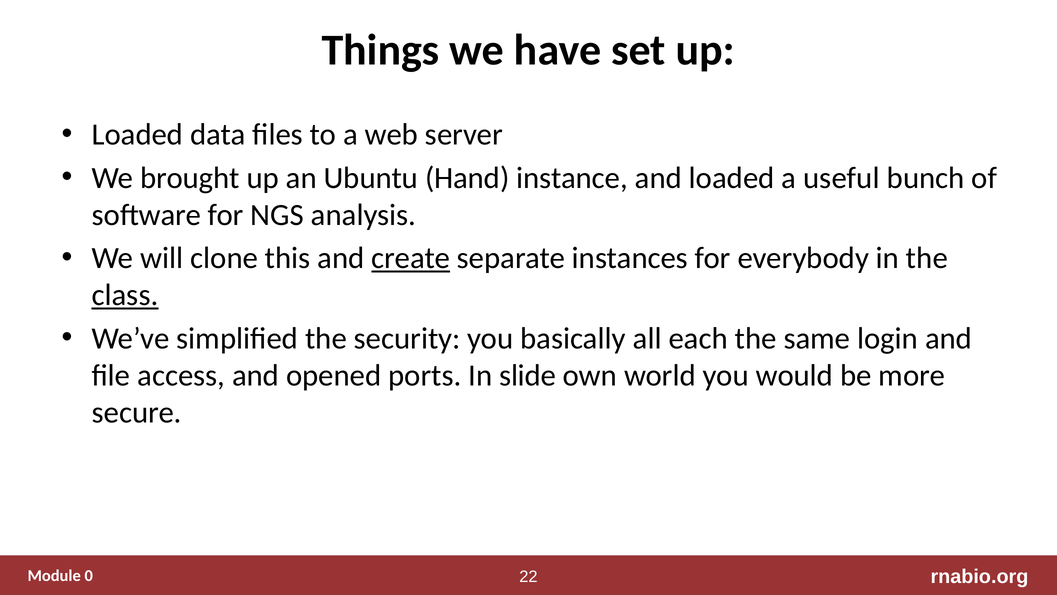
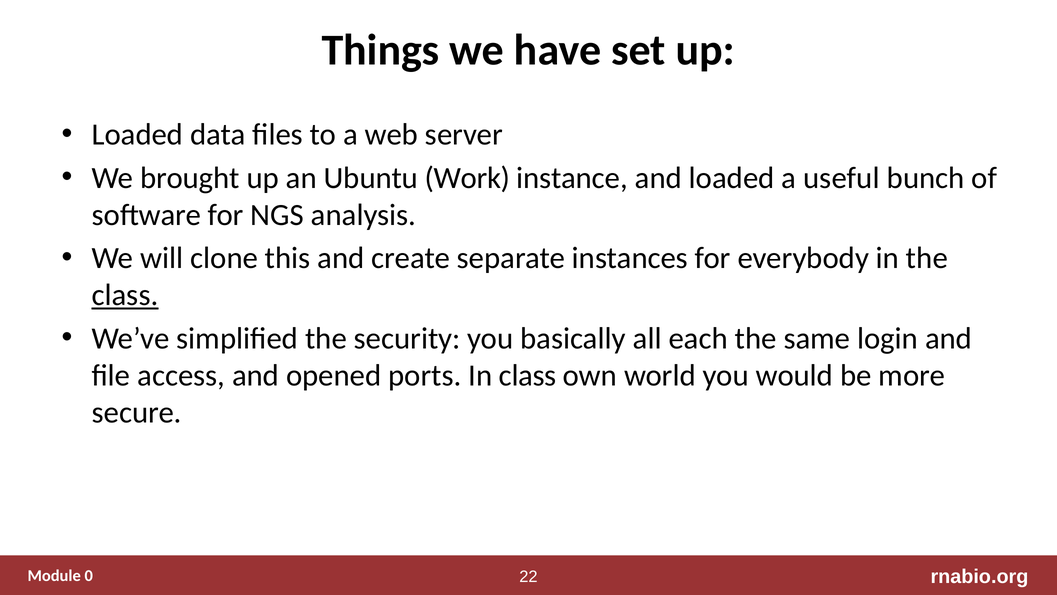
Hand: Hand -> Work (467, 178)
create underline: present -> none (411, 258)
In slide: slide -> class (528, 375)
